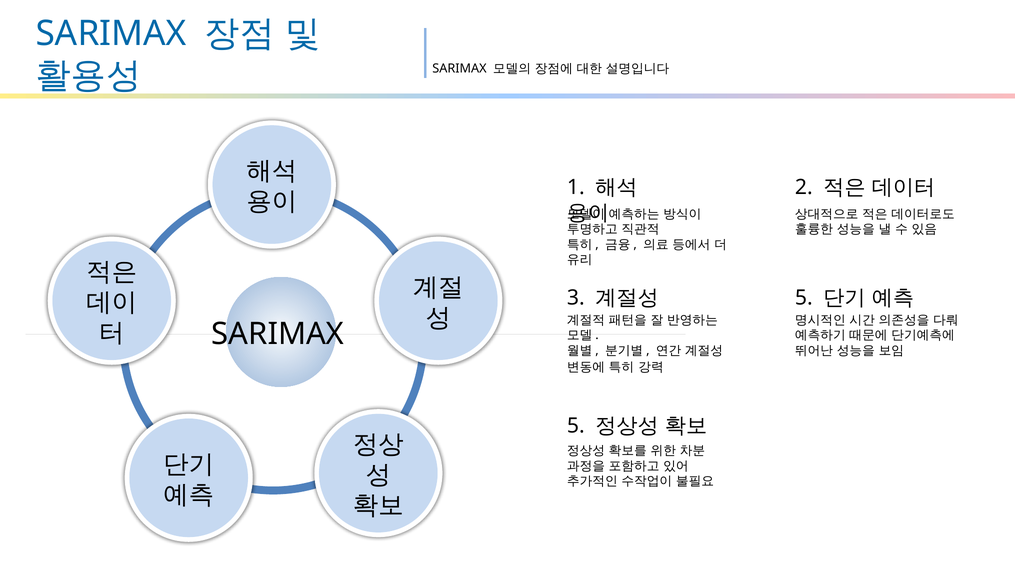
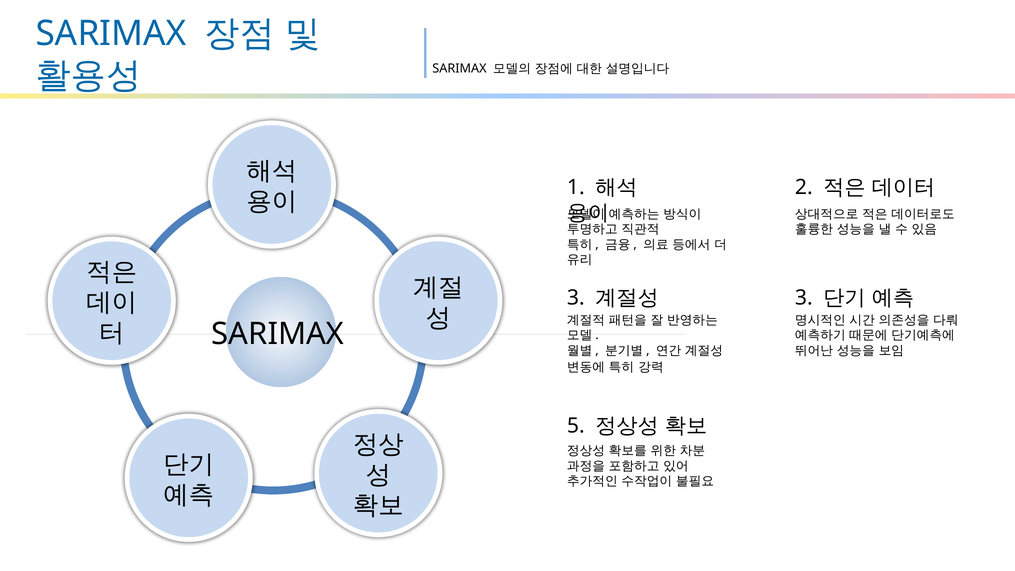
5: 5 -> 3 (804, 298)
